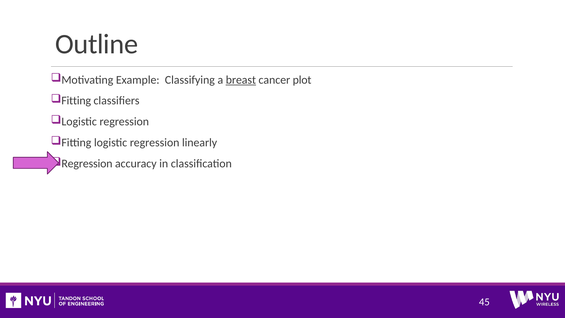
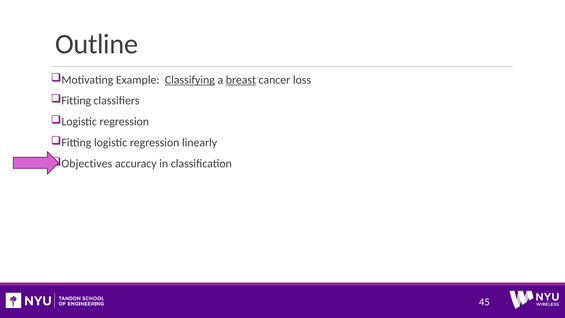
Classifying underline: none -> present (190, 80)
plot: plot -> loss (302, 80)
Regression: Regression -> Objectives (87, 164)
